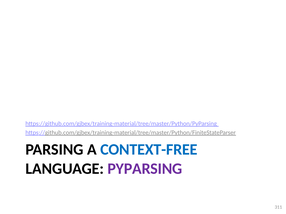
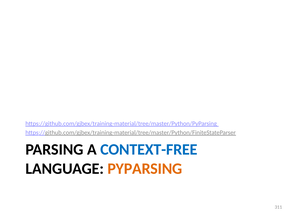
PYPARSING colour: purple -> orange (145, 169)
